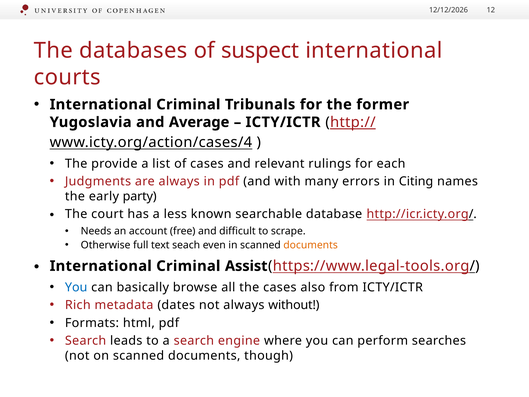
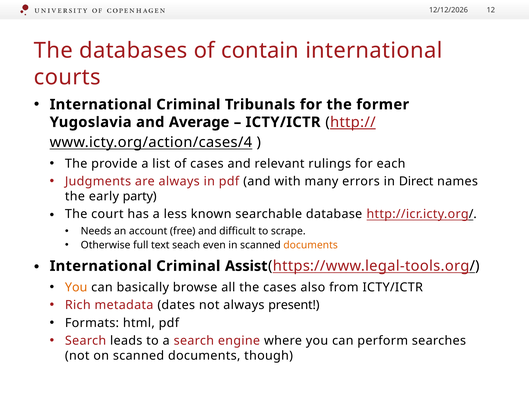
suspect: suspect -> contain (260, 51)
Citing: Citing -> Direct (416, 181)
You colour: blue -> orange (76, 287)
without: without -> present (294, 305)
